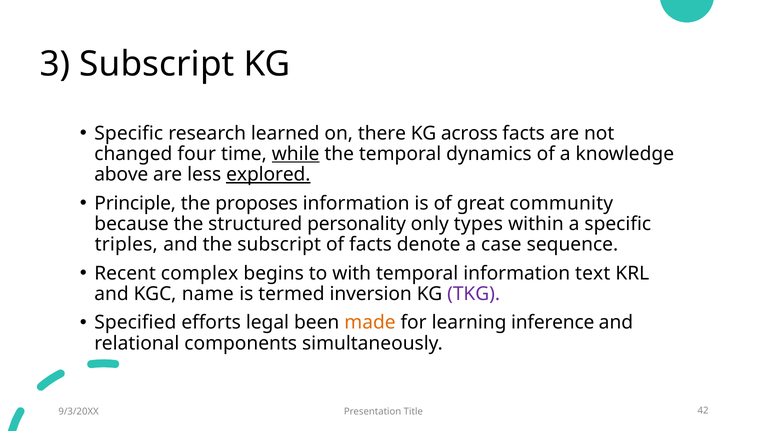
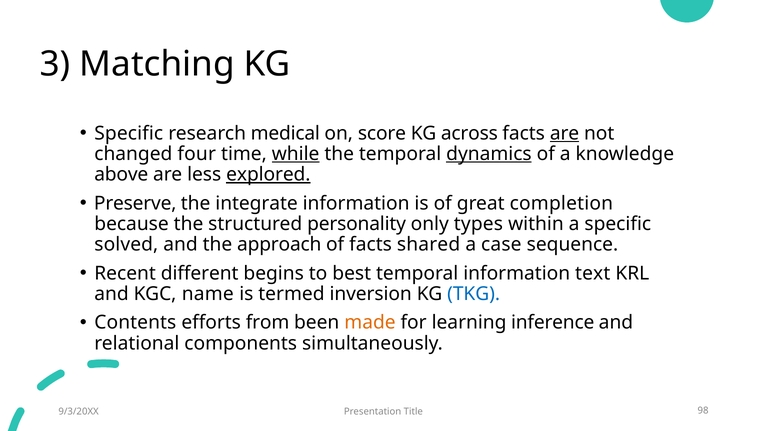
3 Subscript: Subscript -> Matching (157, 64)
learned: learned -> medical (285, 133)
there: there -> score (382, 133)
are underline: none -> present (565, 133)
dynamics underline: none -> present (489, 154)
Principle: Principle -> Preserve (135, 203)
proposes: proposes -> integrate (257, 203)
community: community -> completion (561, 203)
triples: triples -> solved (126, 245)
the subscript: subscript -> approach (279, 245)
denote: denote -> shared (429, 245)
complex: complex -> different (200, 274)
with: with -> best (352, 274)
TKG colour: purple -> blue (474, 294)
Specified: Specified -> Contents (135, 323)
legal: legal -> from (268, 323)
42: 42 -> 98 (703, 411)
